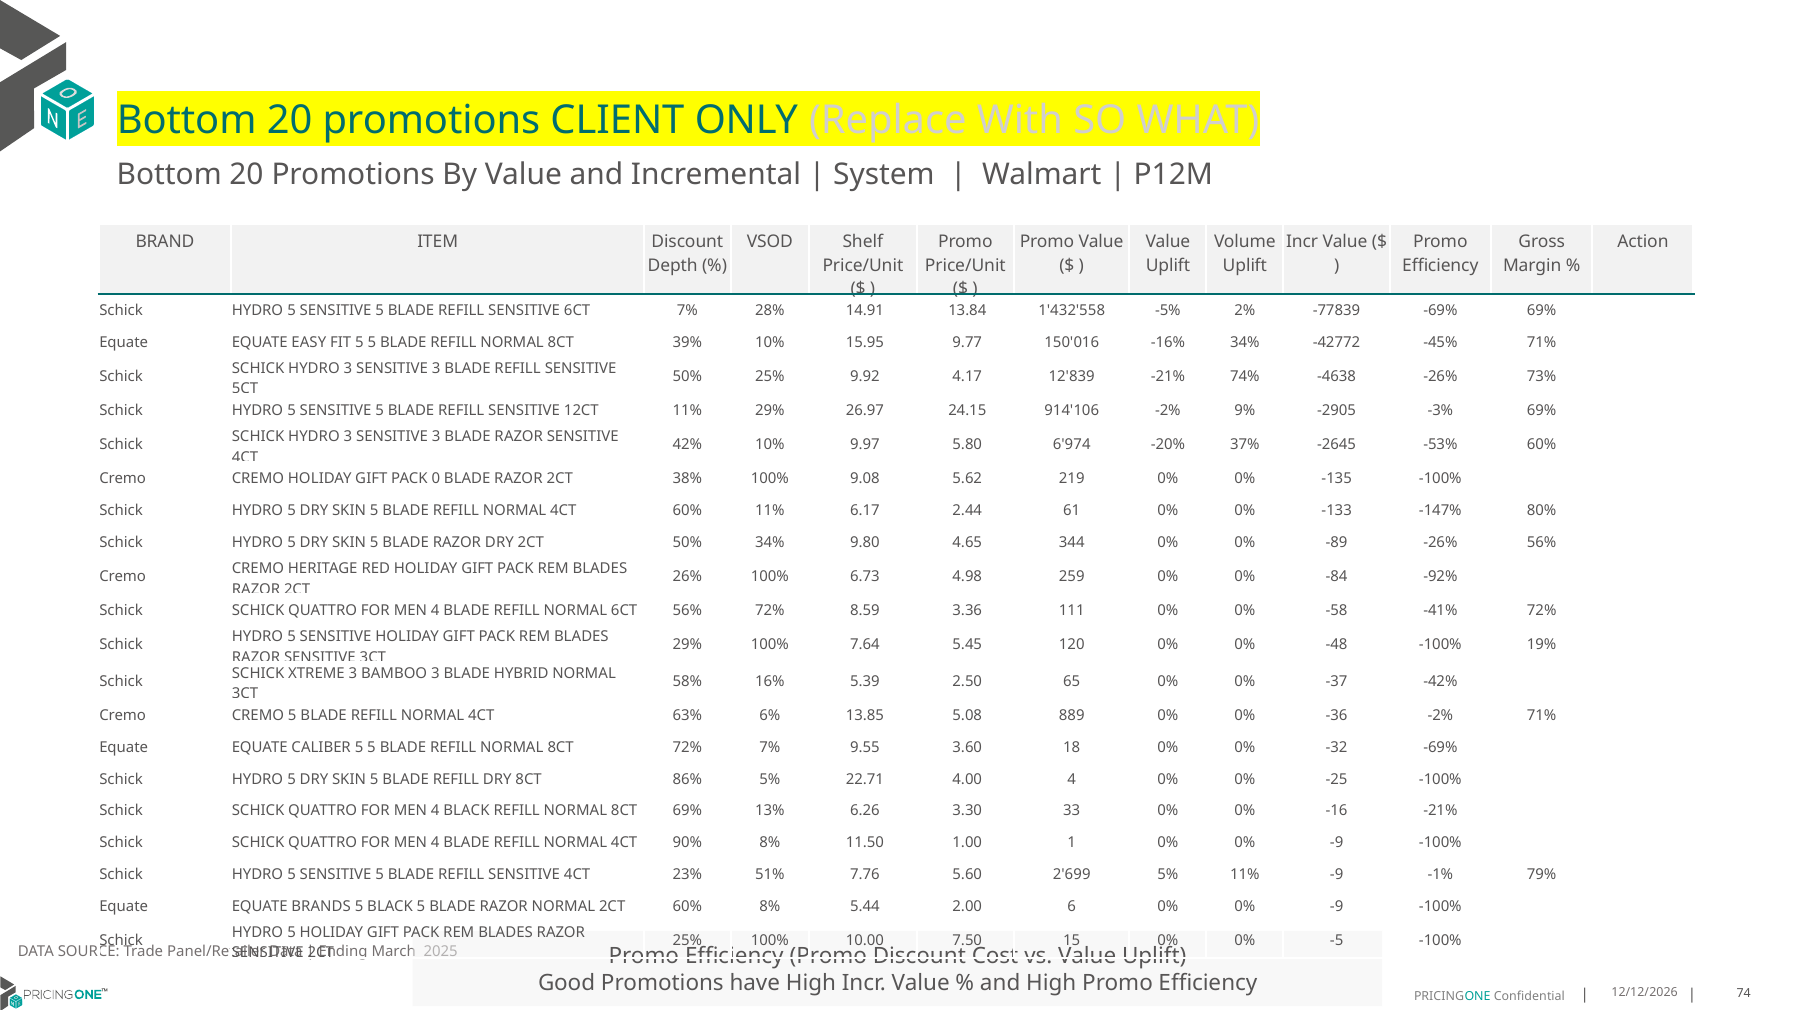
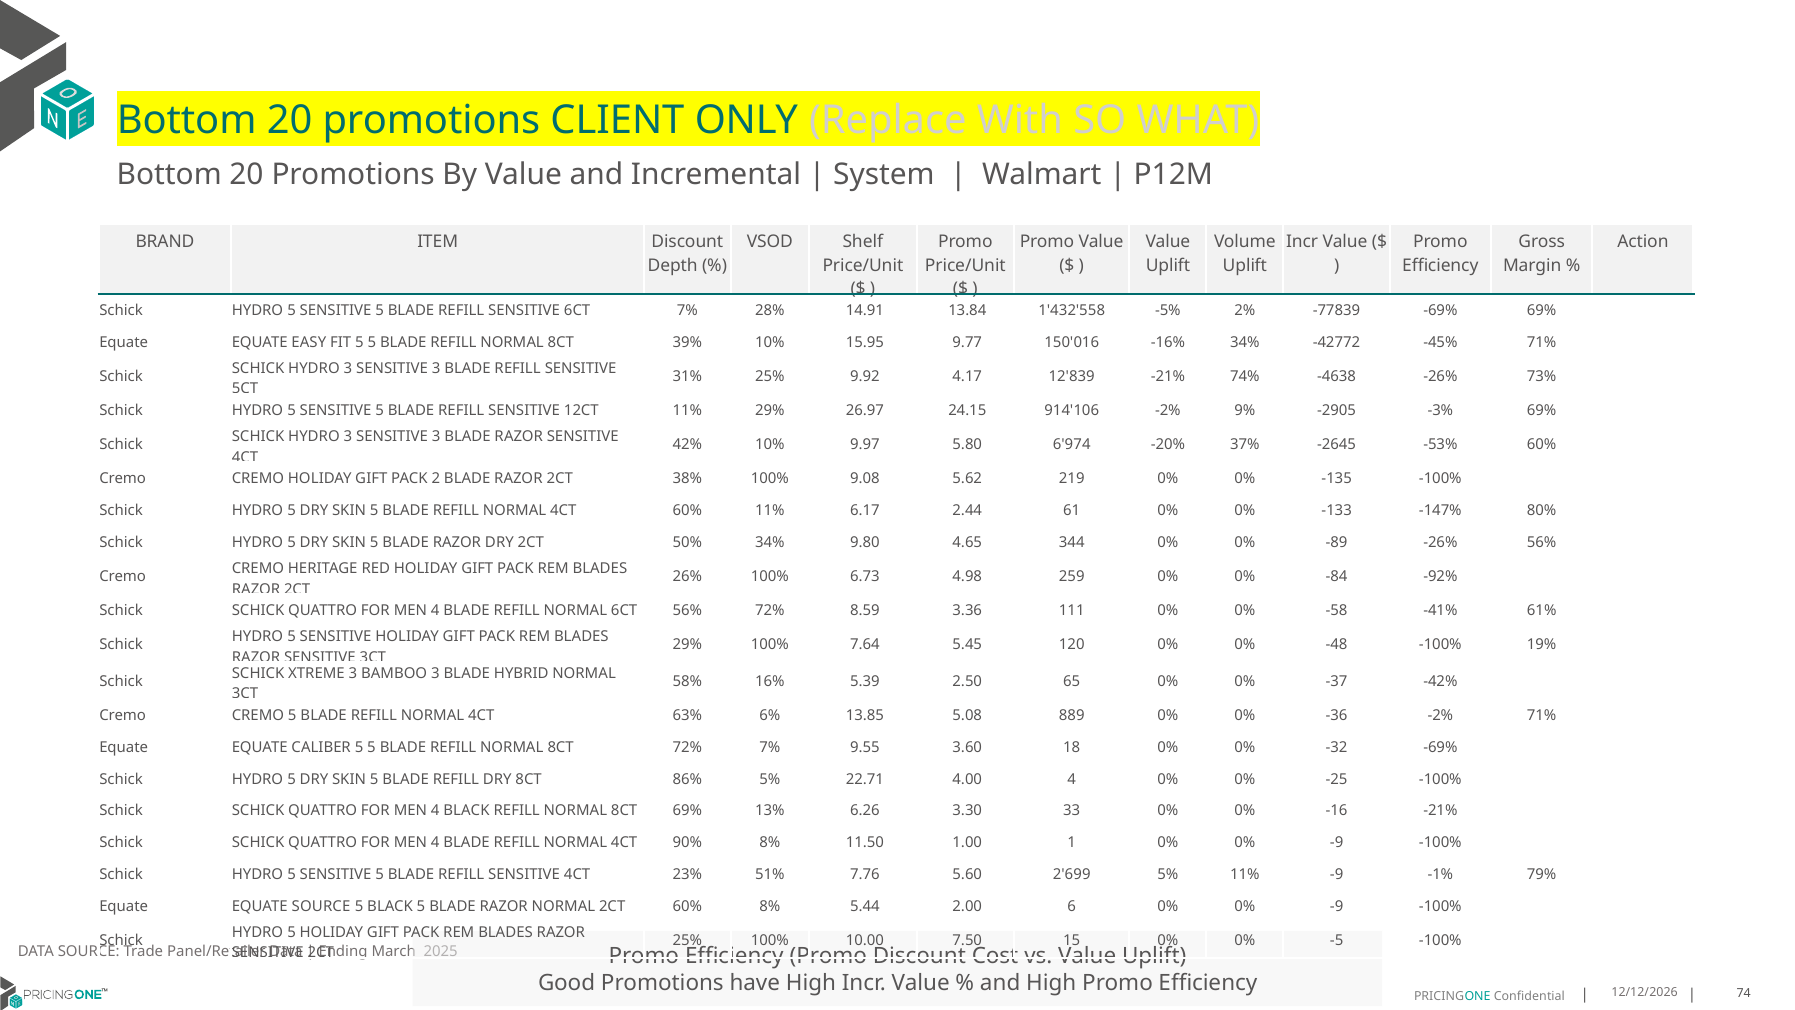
50%: 50% -> 31% (687, 376)
0: 0 -> 2 (436, 479)
-41% 72%: 72% -> 61% (1542, 611)
EQUATE BRANDS: BRANDS -> SOURCE (321, 906)
